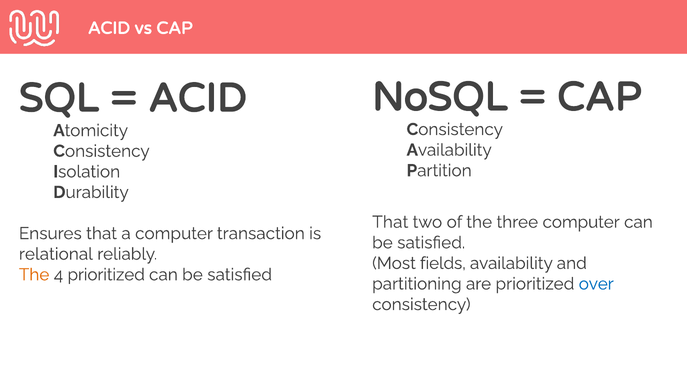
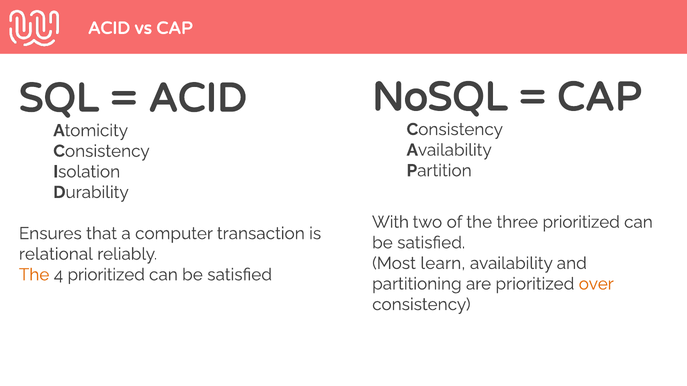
That: That -> With (390, 222)
three computer: computer -> prioritized (581, 222)
fields: fields -> learn (443, 264)
over colour: blue -> orange (596, 284)
